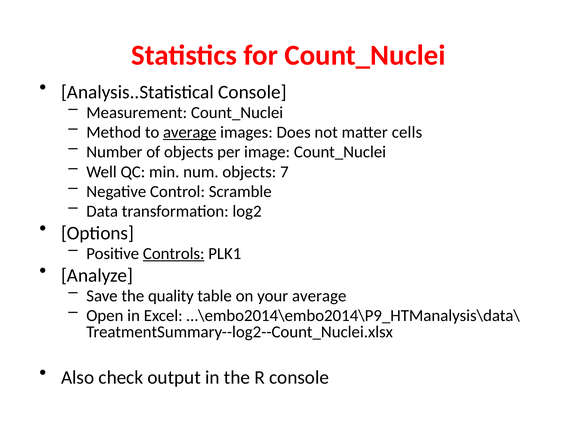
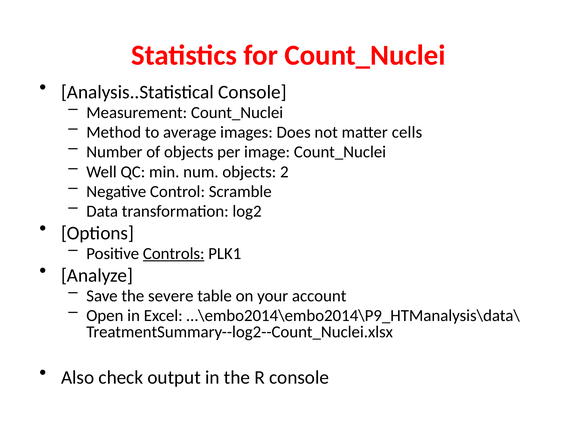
average underline: present -> none (190, 132)
7: 7 -> 2 (284, 172)
quality: quality -> severe (171, 296)
your average: average -> account (319, 296)
